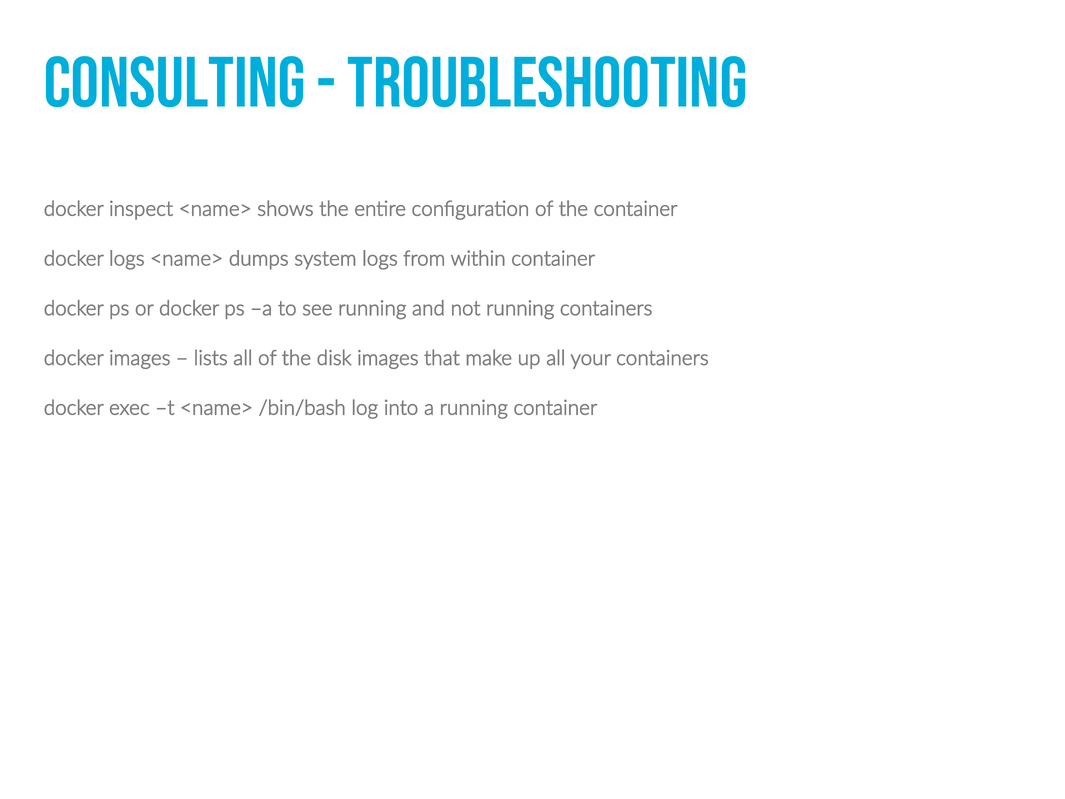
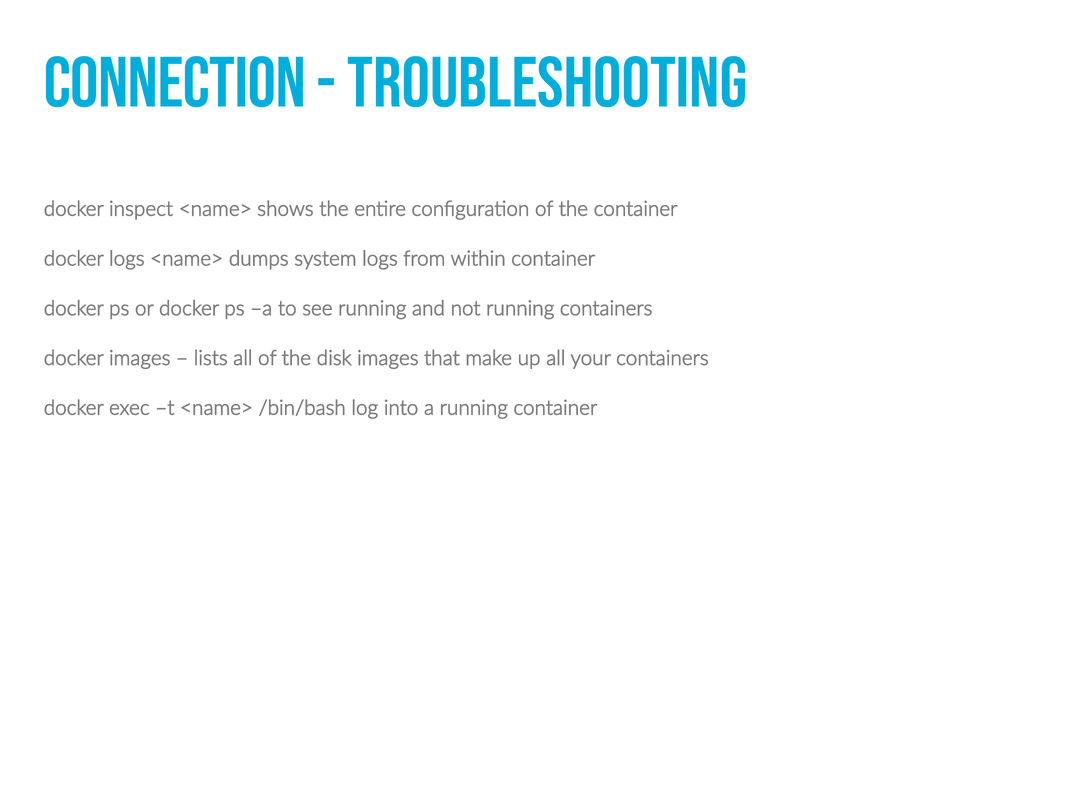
Consulting: Consulting -> Connection (175, 83)
